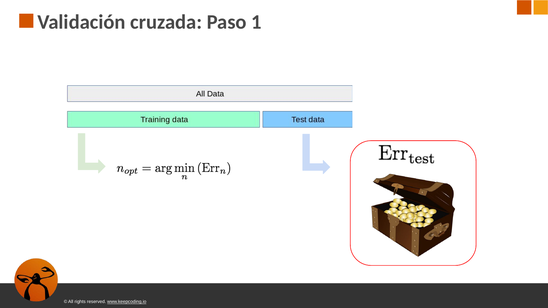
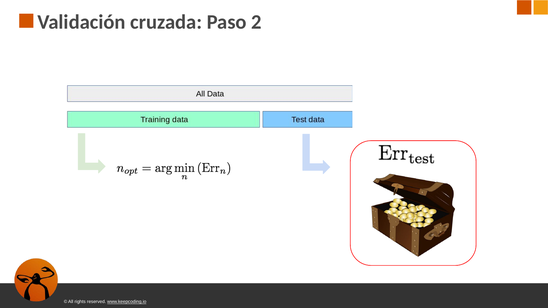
1: 1 -> 2 (256, 22)
